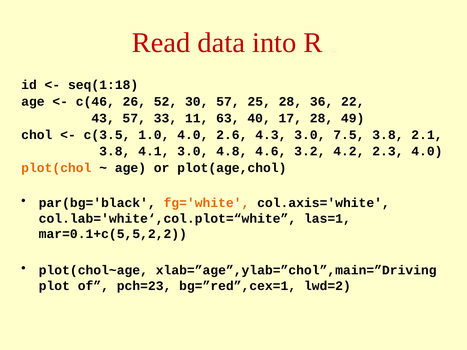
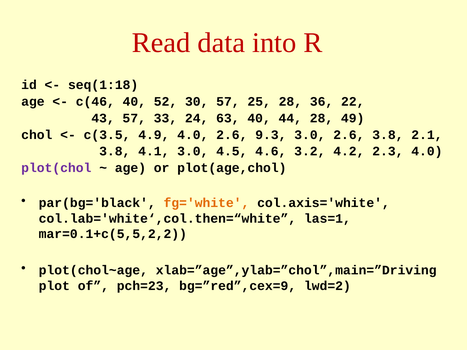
c(46 26: 26 -> 40 (134, 102)
11: 11 -> 24 (197, 118)
17: 17 -> 44 (290, 118)
1.0: 1.0 -> 4.9 (154, 135)
4.3: 4.3 -> 9.3 (271, 135)
3.0 7.5: 7.5 -> 2.6 (349, 135)
4.8: 4.8 -> 4.5 (232, 151)
plot(chol colour: orange -> purple (56, 168)
col.lab='white‘,col.plot=“white: col.lab='white‘,col.plot=“white -> col.lab='white‘,col.then=“white (167, 219)
bg=”red”,cex=1: bg=”red”,cex=1 -> bg=”red”,cex=9 (238, 286)
